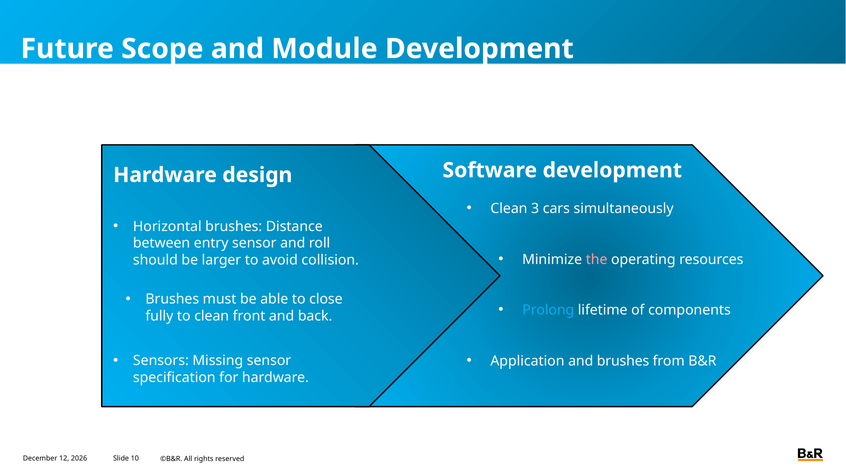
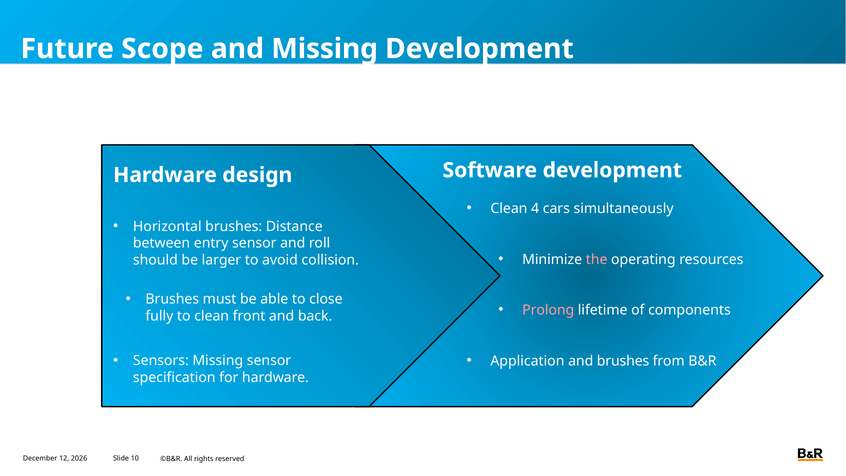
and Module: Module -> Missing (325, 49)
3: 3 -> 4 (535, 209)
Prolong colour: light blue -> pink (548, 310)
